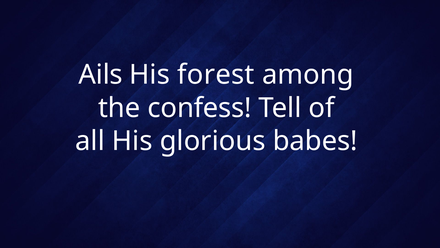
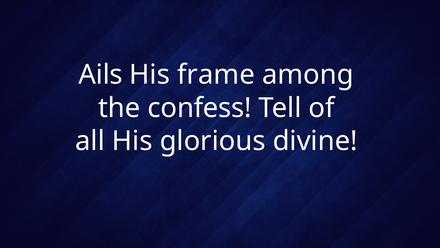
forest: forest -> frame (216, 75)
babes: babes -> divine (315, 141)
